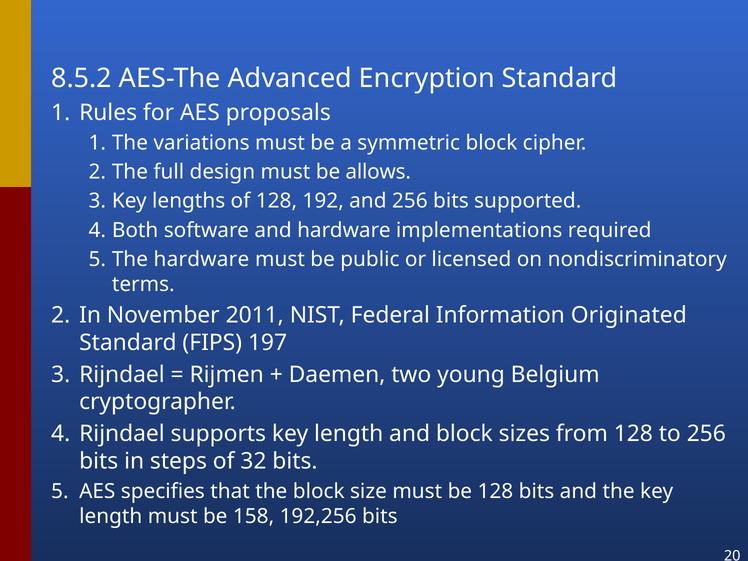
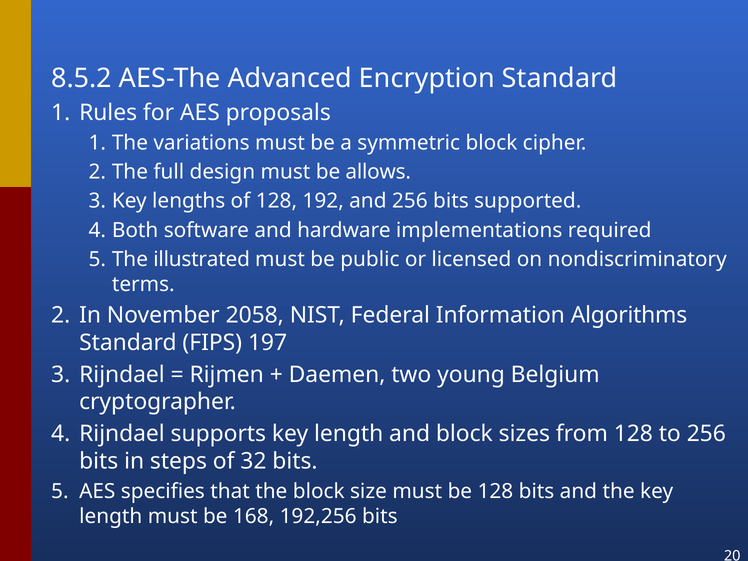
The hardware: hardware -> illustrated (202, 259)
2011: 2011 -> 2058 (255, 315)
Originated: Originated -> Algorithms (629, 315)
158: 158 -> 168 (254, 516)
